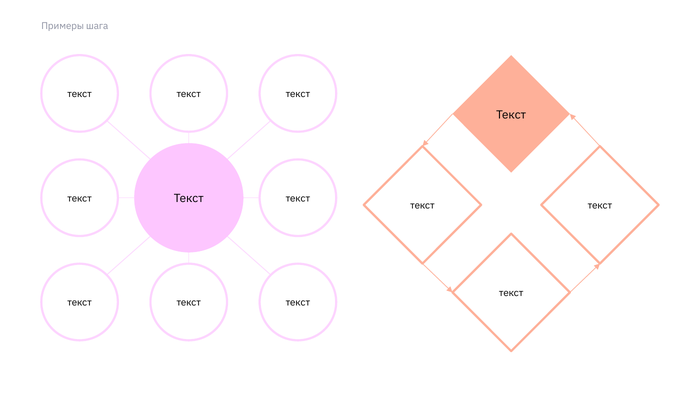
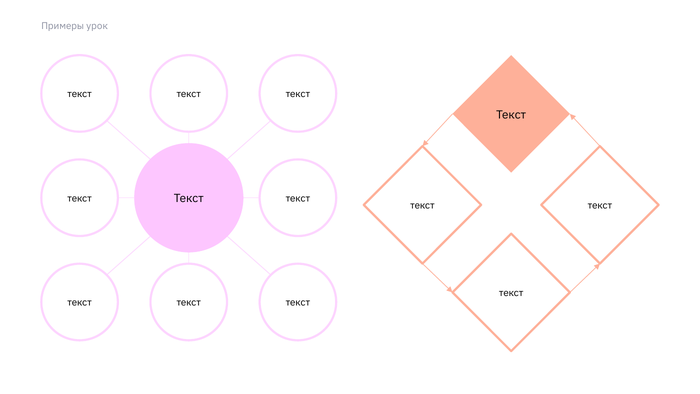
шага: шага -> урок (97, 26)
